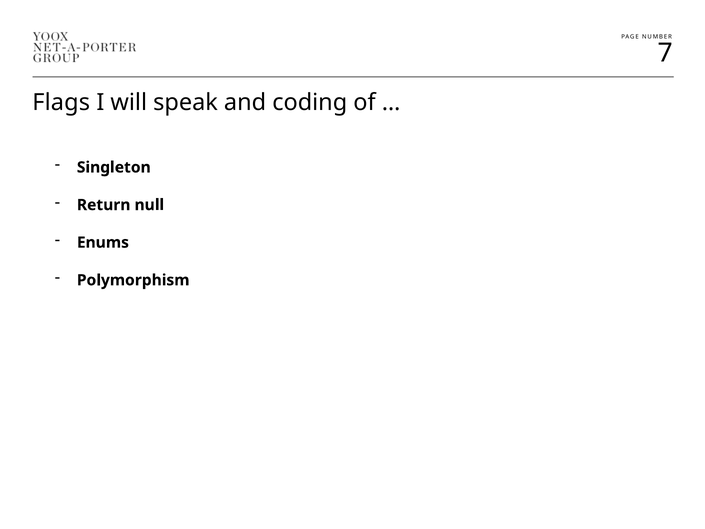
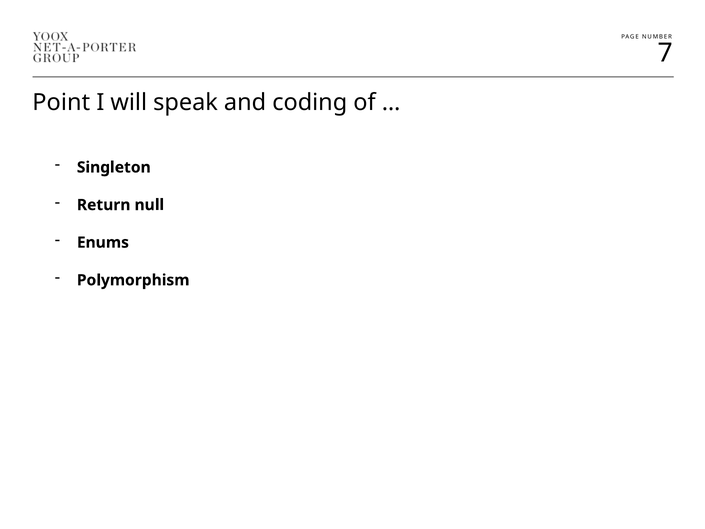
Flags: Flags -> Point (61, 102)
